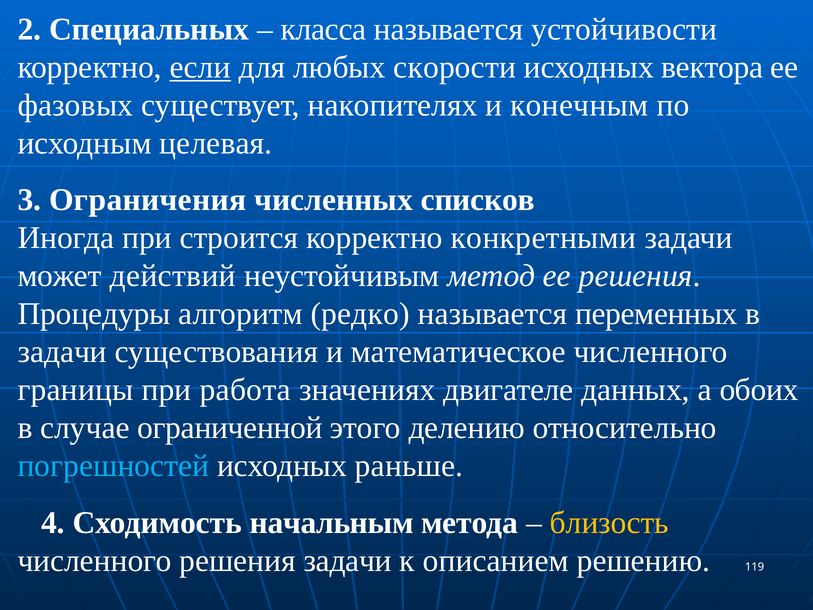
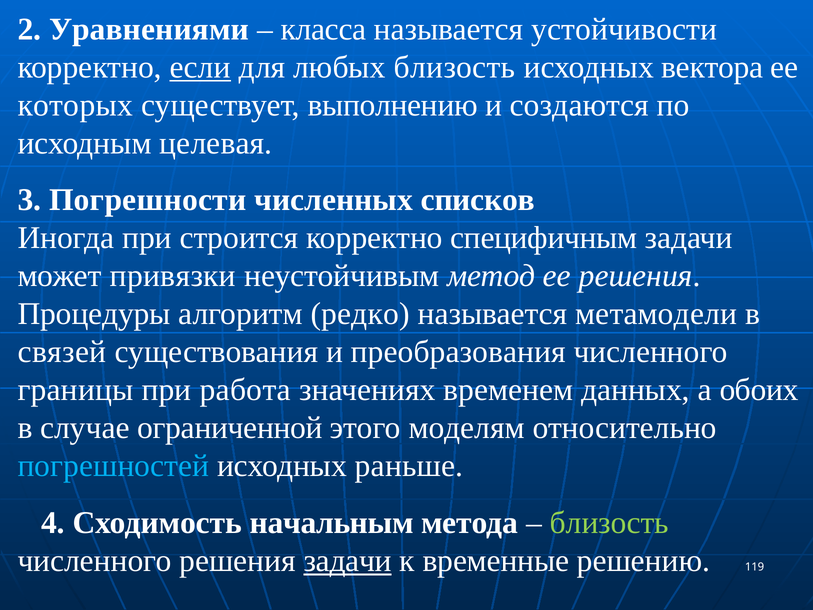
Специальных: Специальных -> Уравнениями (149, 29)
любых скорости: скорости -> близость (455, 67)
фазовых: фазовых -> которых (75, 105)
накопителях: накопителях -> выполнению (393, 105)
конечным: конечным -> создаются (579, 105)
Ограничения: Ограничения -> Погрешности (148, 200)
конкретными: конкретными -> специфичным (544, 238)
действий: действий -> привязки (173, 276)
переменных: переменных -> метамодели (656, 314)
задачи: задачи -> связей (62, 352)
математическое: математическое -> преобразования (458, 352)
двигателе: двигателе -> временем (508, 390)
делению: делению -> моделям (467, 428)
близость colour: yellow -> light green (609, 523)
задачи underline: none -> present (348, 561)
описанием: описанием -> временные (496, 561)
